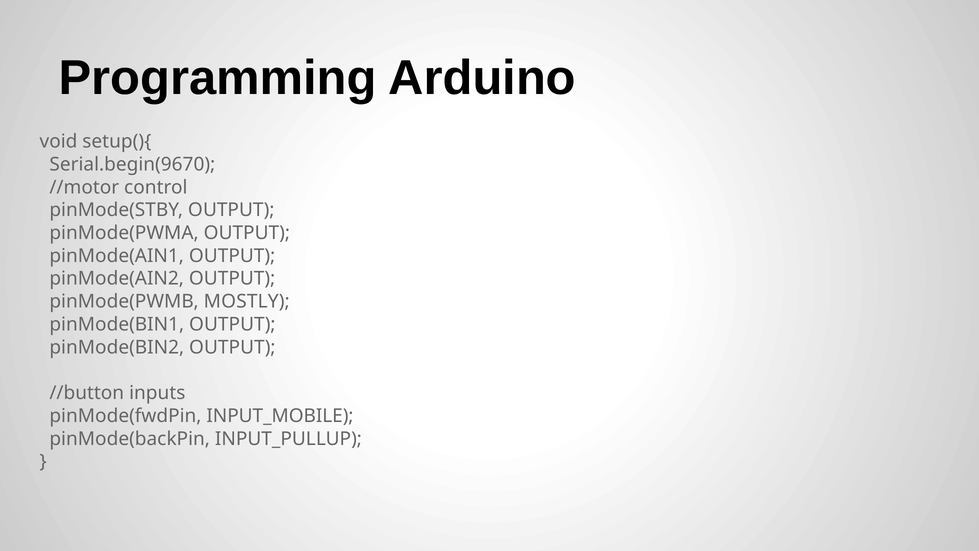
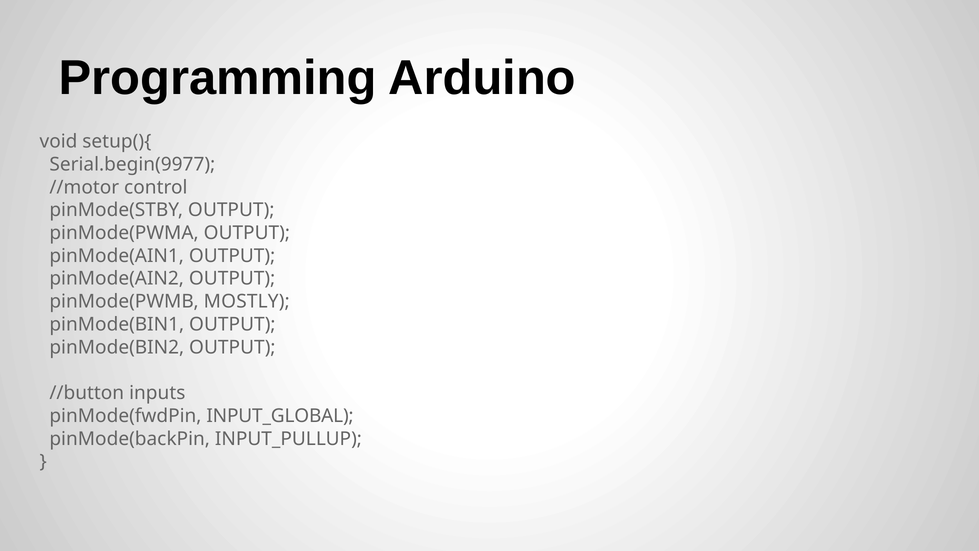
Serial.begin(9670: Serial.begin(9670 -> Serial.begin(9977 (132, 164)
INPUT_MOBILE: INPUT_MOBILE -> INPUT_GLOBAL (280, 416)
